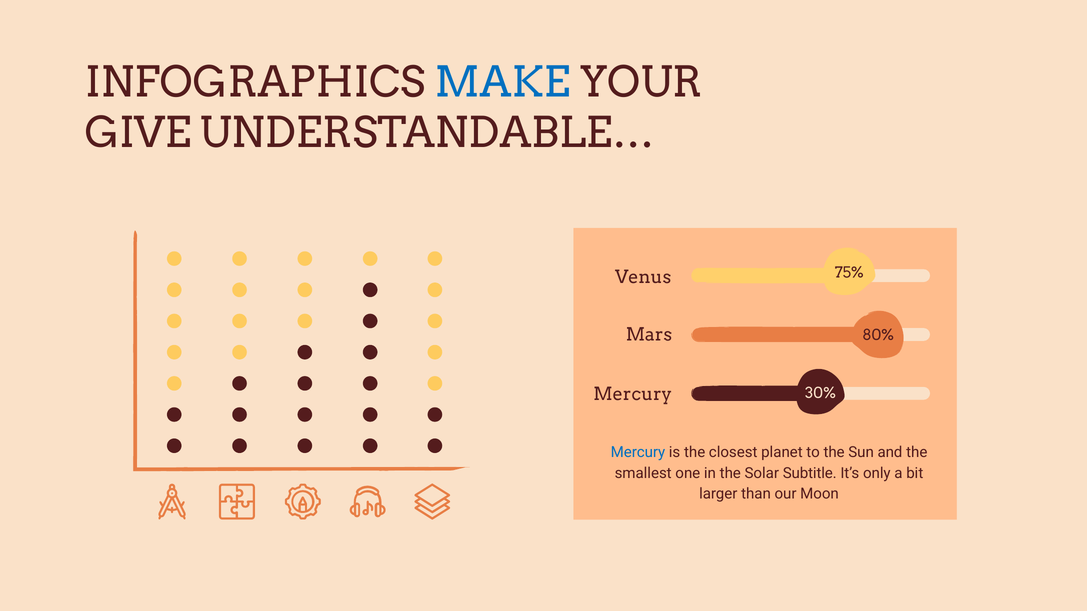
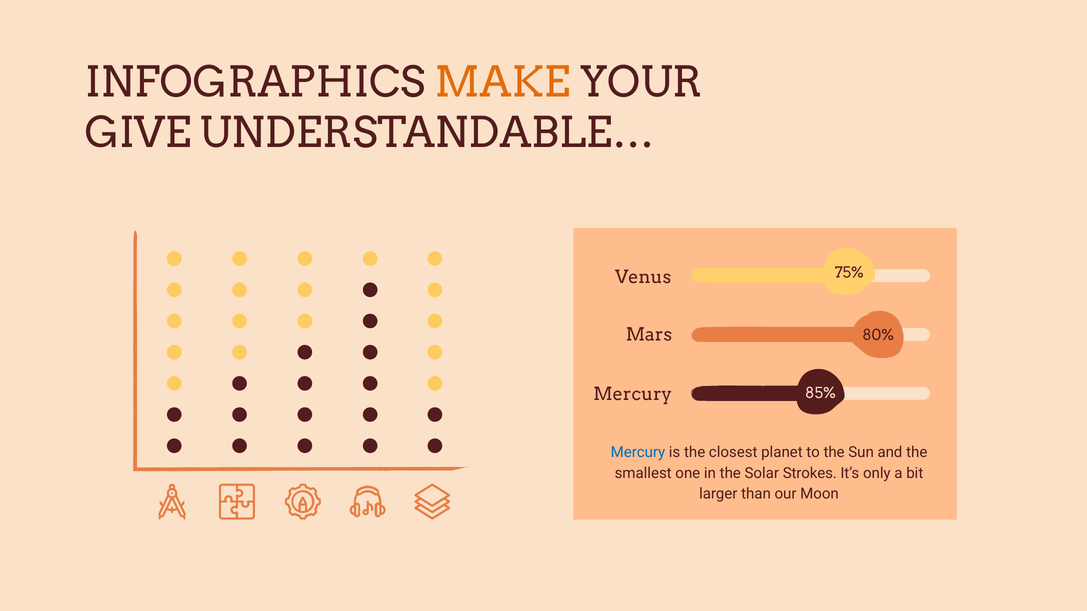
MAKE colour: blue -> orange (502, 83)
30%: 30% -> 85% (821, 393)
Subtitle: Subtitle -> Strokes (810, 473)
